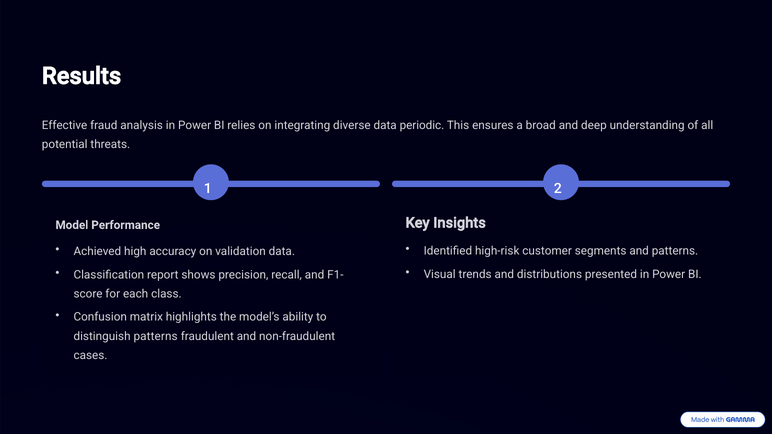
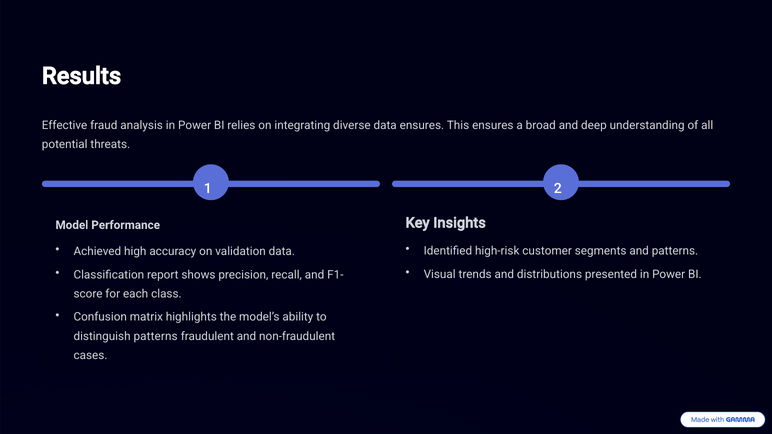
data periodic: periodic -> ensures (422, 126)
